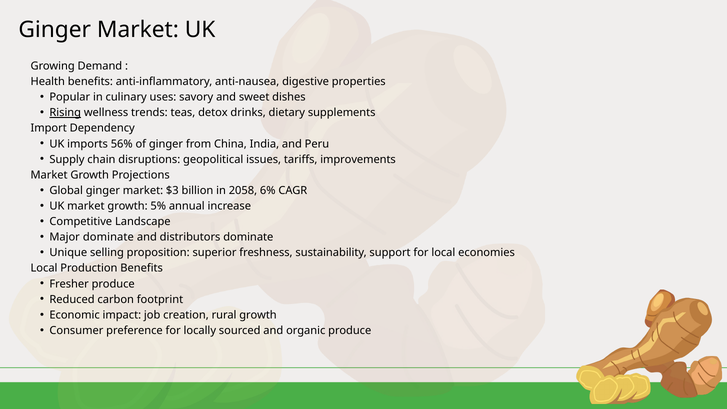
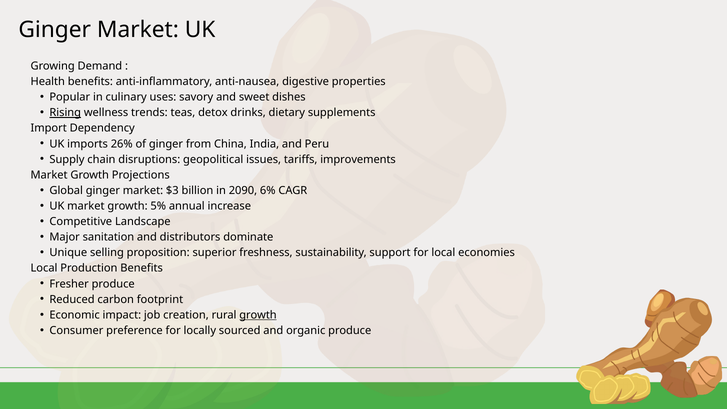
56%: 56% -> 26% (122, 144)
2058: 2058 -> 2090 (243, 190)
Major dominate: dominate -> sanitation (108, 237)
growth underline: none -> present (258, 315)
